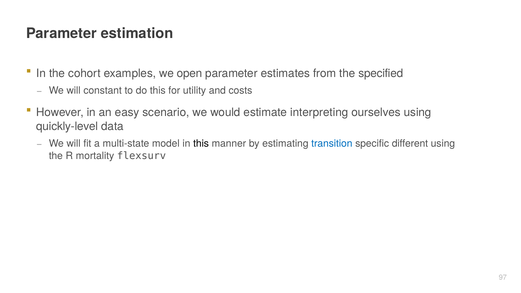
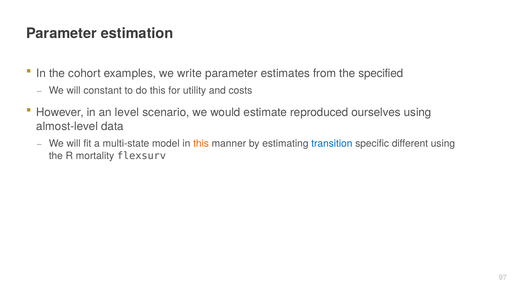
open: open -> write (190, 73)
easy: easy -> level (127, 112)
interpreting: interpreting -> reproduced (319, 112)
quickly-level: quickly-level -> almost-level (67, 126)
this colour: black -> orange (201, 144)
